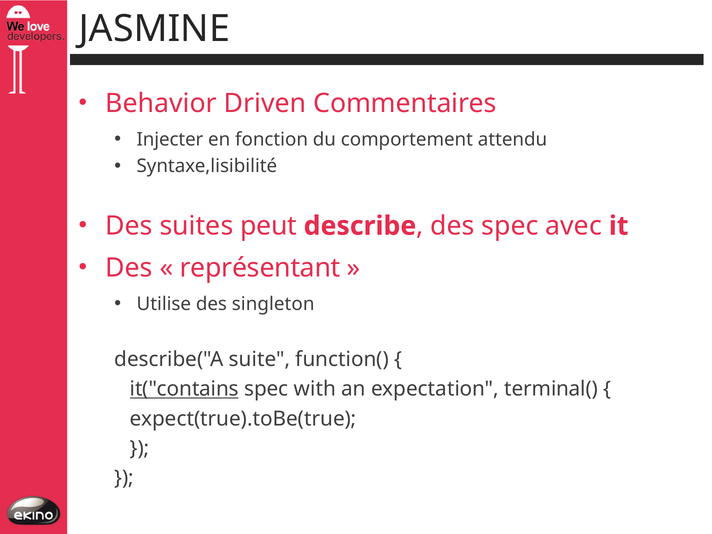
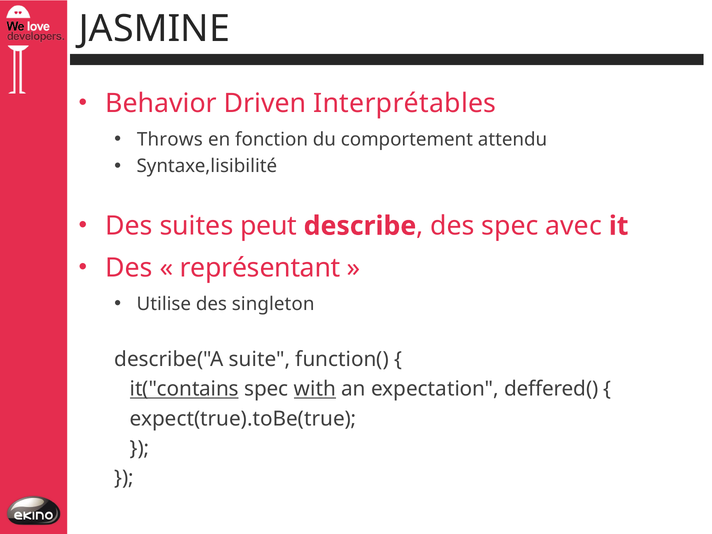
Commentaires: Commentaires -> Interprétables (405, 103)
Injecter: Injecter -> Throws (170, 139)
with underline: none -> present (315, 389)
terminal(: terminal( -> deffered( (551, 389)
